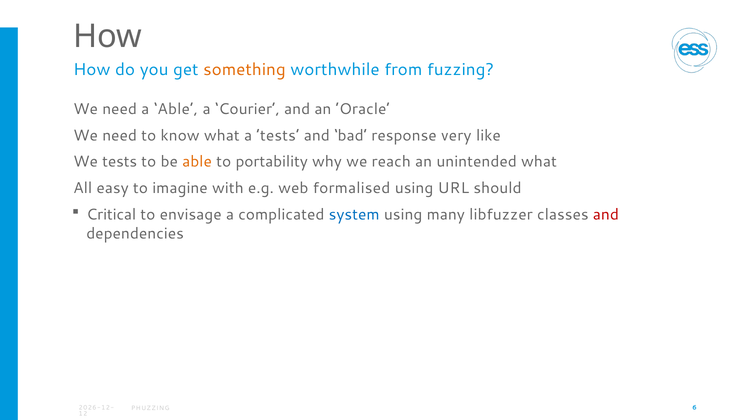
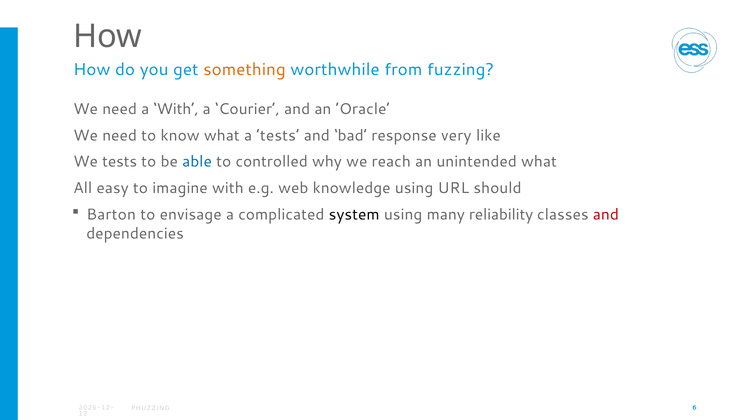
a Able: Able -> With (176, 109)
able colour: orange -> blue (197, 162)
portability: portability -> controlled (272, 162)
formalised: formalised -> knowledge (352, 188)
Critical: Critical -> Barton (111, 215)
system colour: blue -> black (354, 215)
libfuzzer: libfuzzer -> reliability (501, 215)
